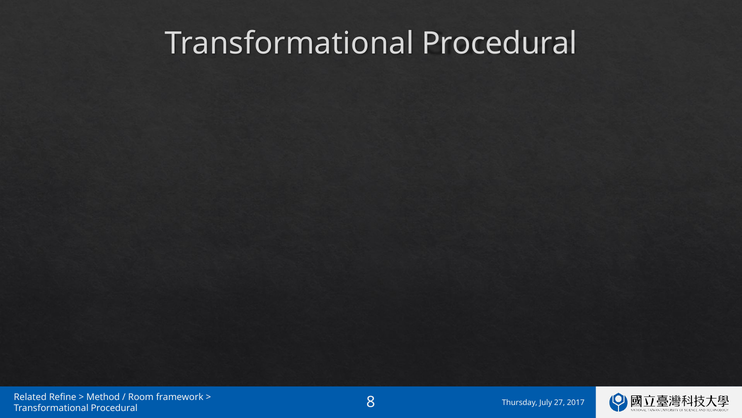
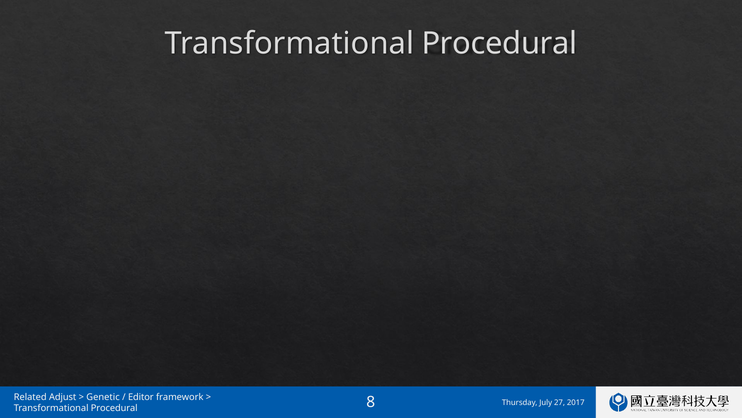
Refine: Refine -> Adjust (63, 397)
Method: Method -> Genetic (103, 397)
Room: Room -> Editor (141, 397)
